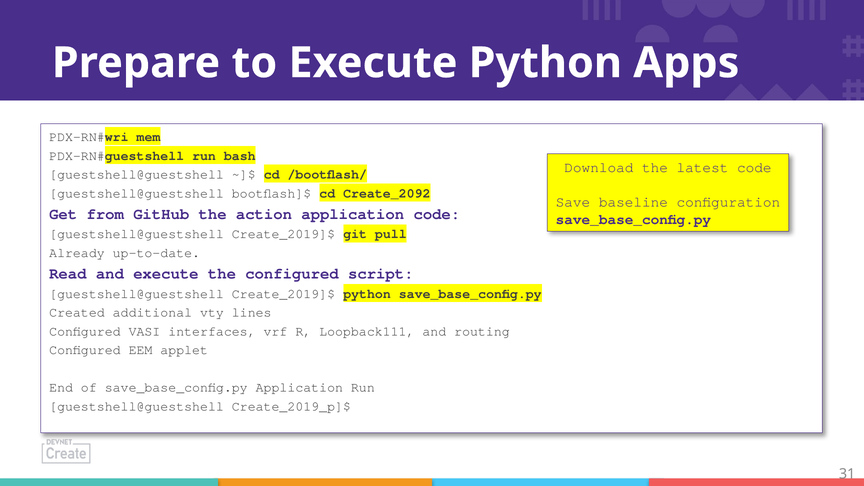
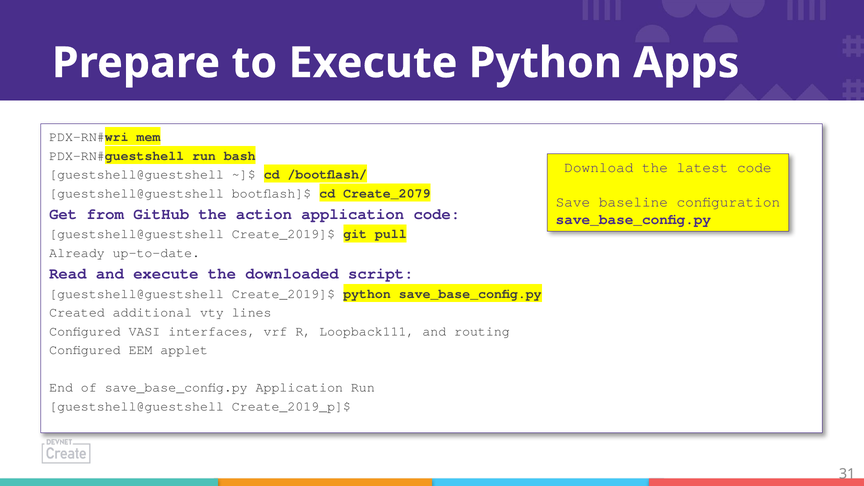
Create_2092: Create_2092 -> Create_2079 (387, 193)
the configured: configured -> downloaded (292, 274)
